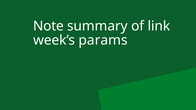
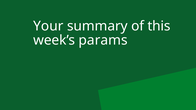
Note: Note -> Your (48, 26)
link: link -> this (159, 26)
